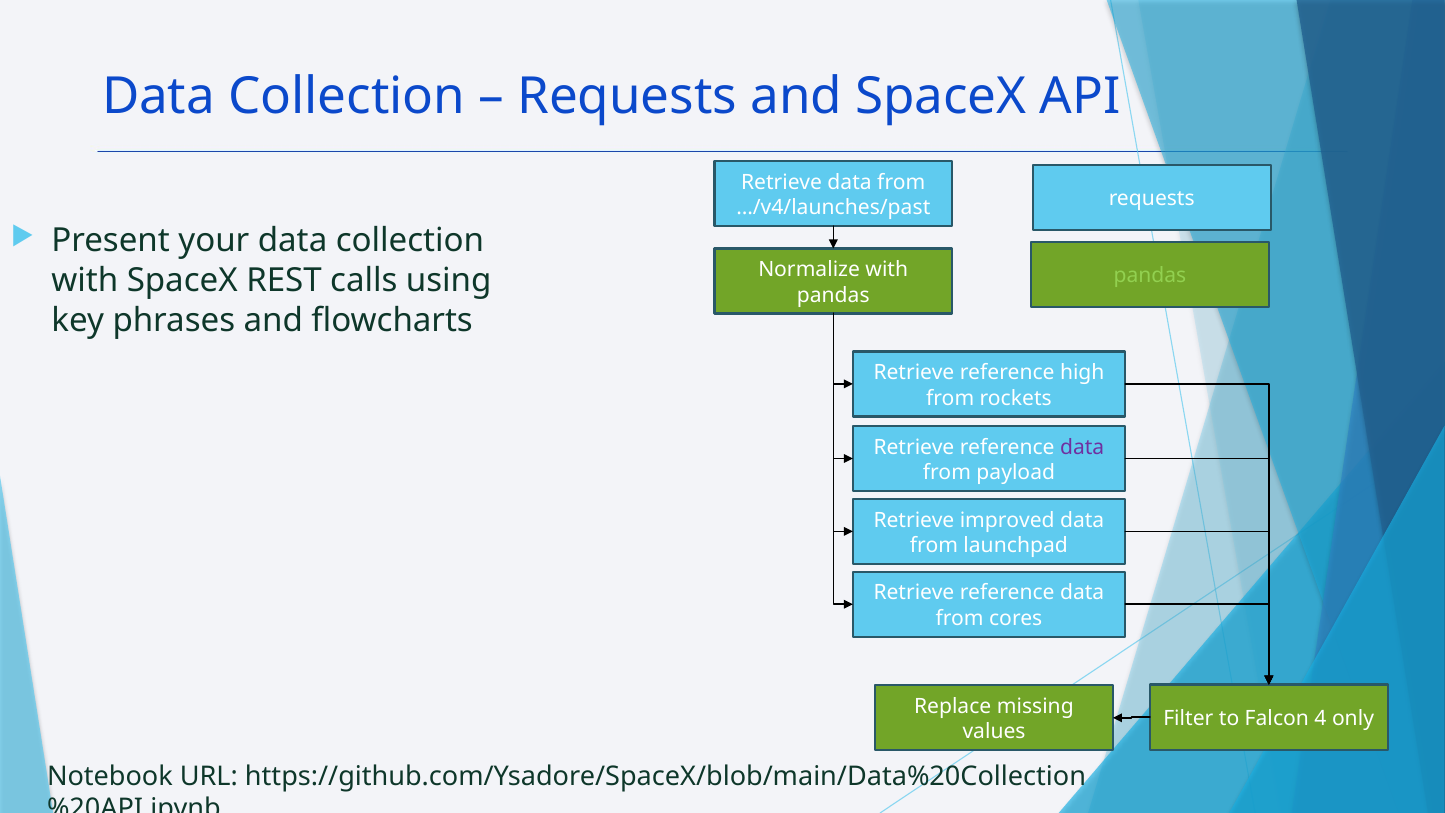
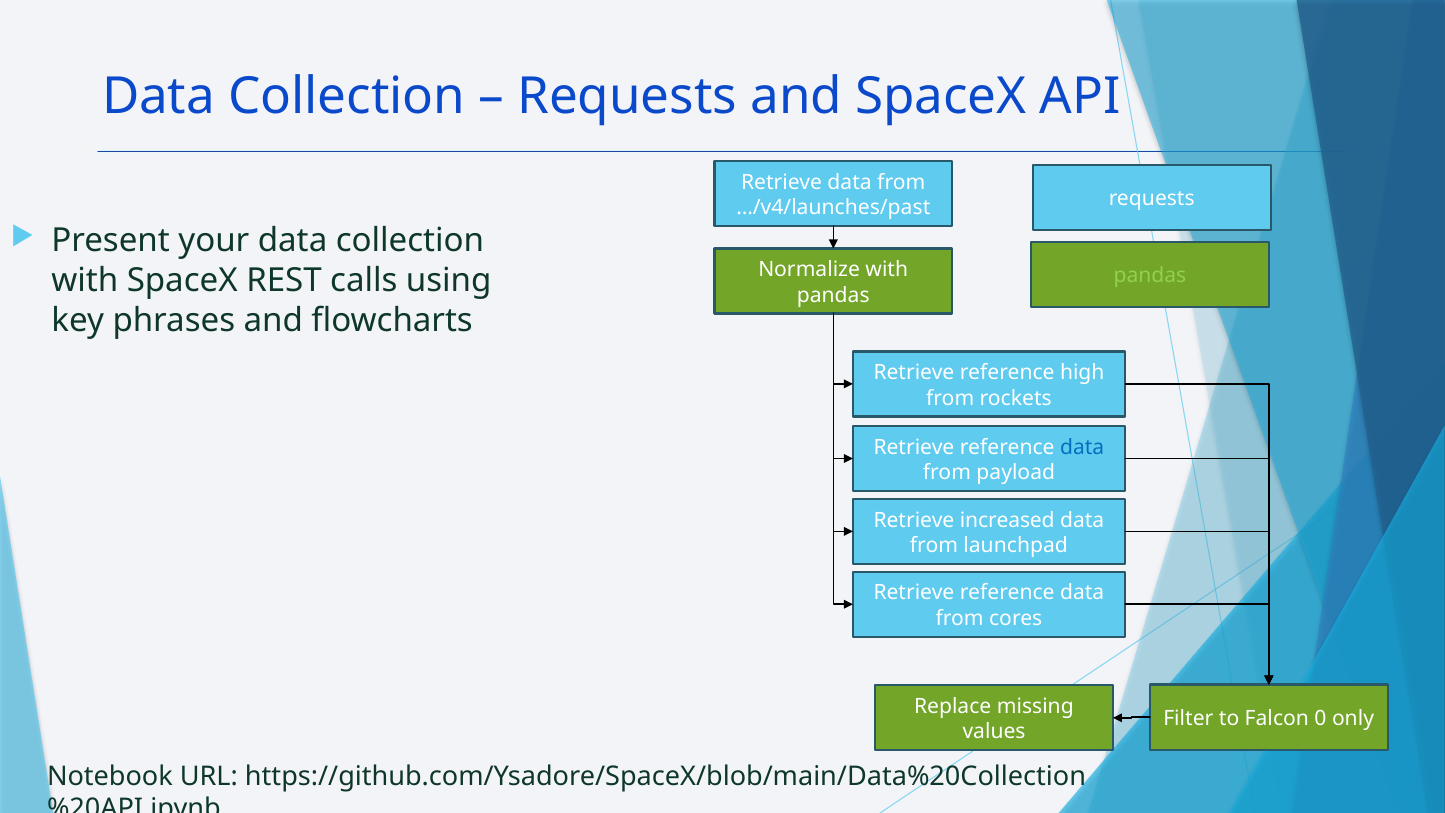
data colour: purple -> blue (1082, 447)
improved: improved -> increased (1007, 520)
4: 4 -> 0 (1320, 718)
